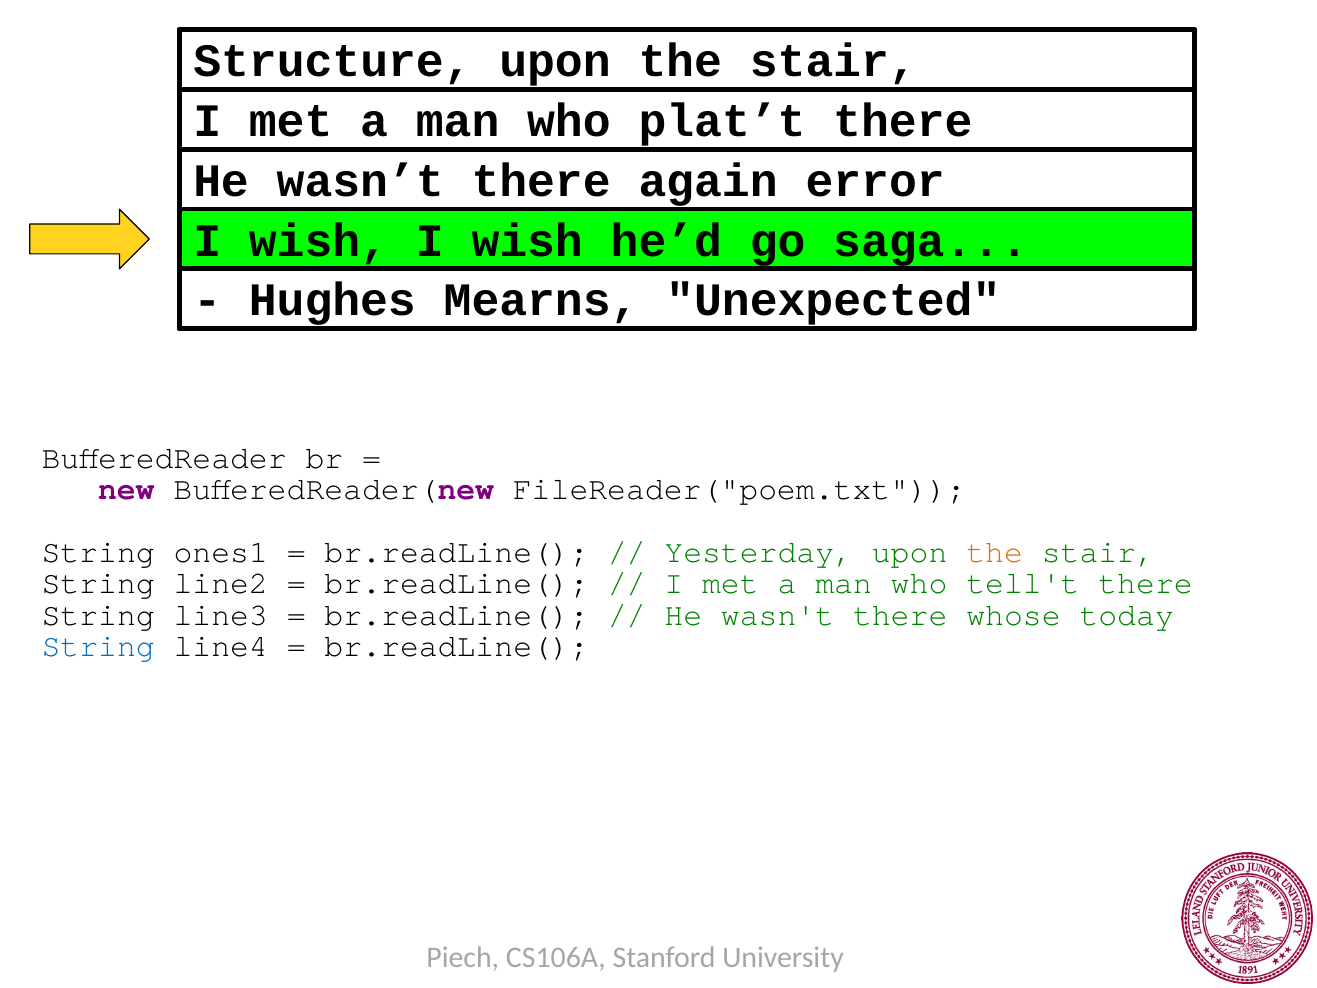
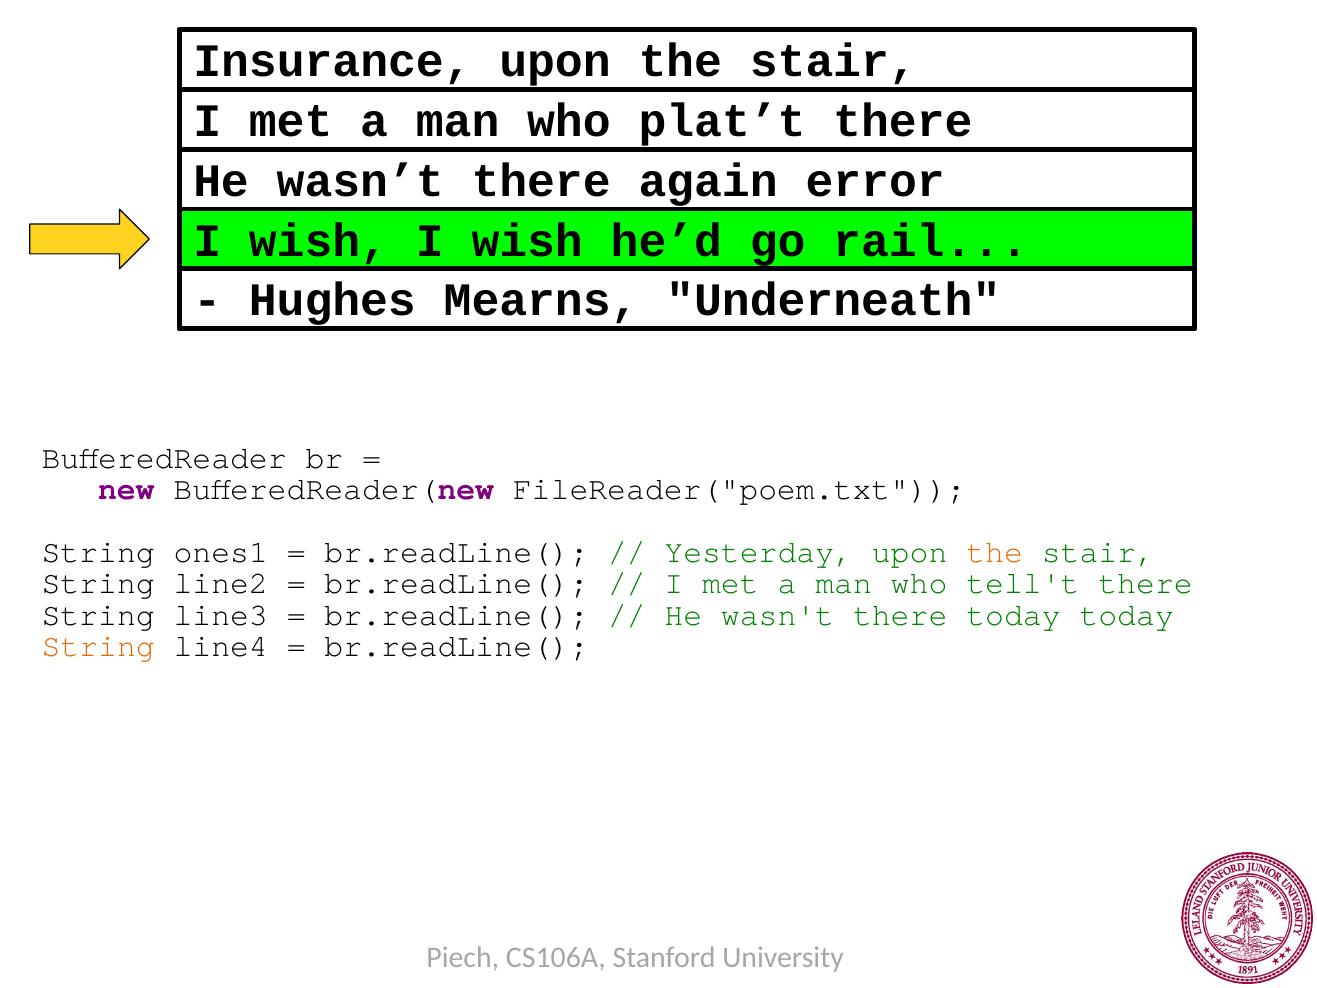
Structure: Structure -> Insurance (332, 61)
saga: saga -> rail (931, 241)
Unexpected: Unexpected -> Underneath (833, 300)
there whose: whose -> today (1014, 615)
String colour: blue -> orange (98, 646)
